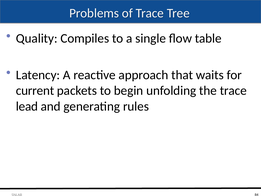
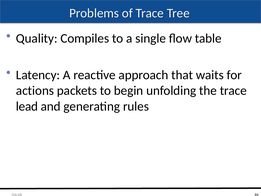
current: current -> actions (35, 91)
